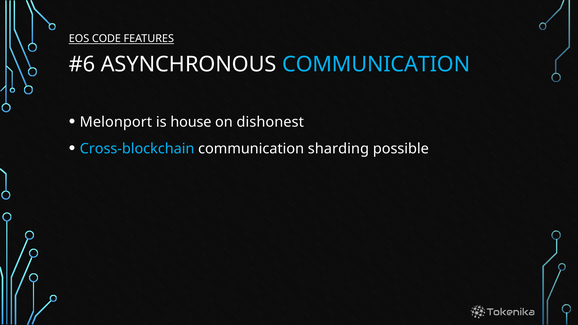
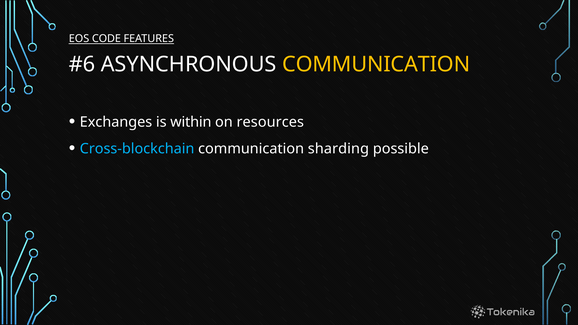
COMMUNICATION colour: light blue -> yellow (376, 64)
Melonport: Melonport -> Exchanges (116, 122)
house: house -> within (191, 122)
dishonest: dishonest -> resources (270, 122)
